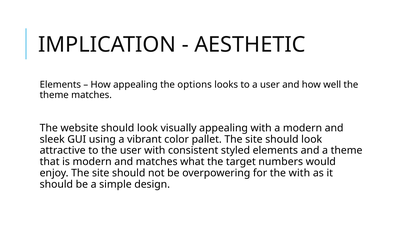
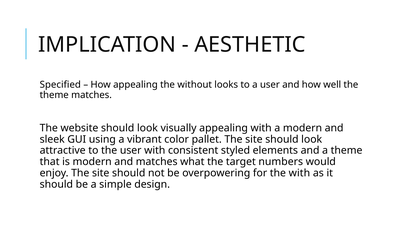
Elements: Elements -> Specified (60, 85)
options: options -> without (195, 85)
